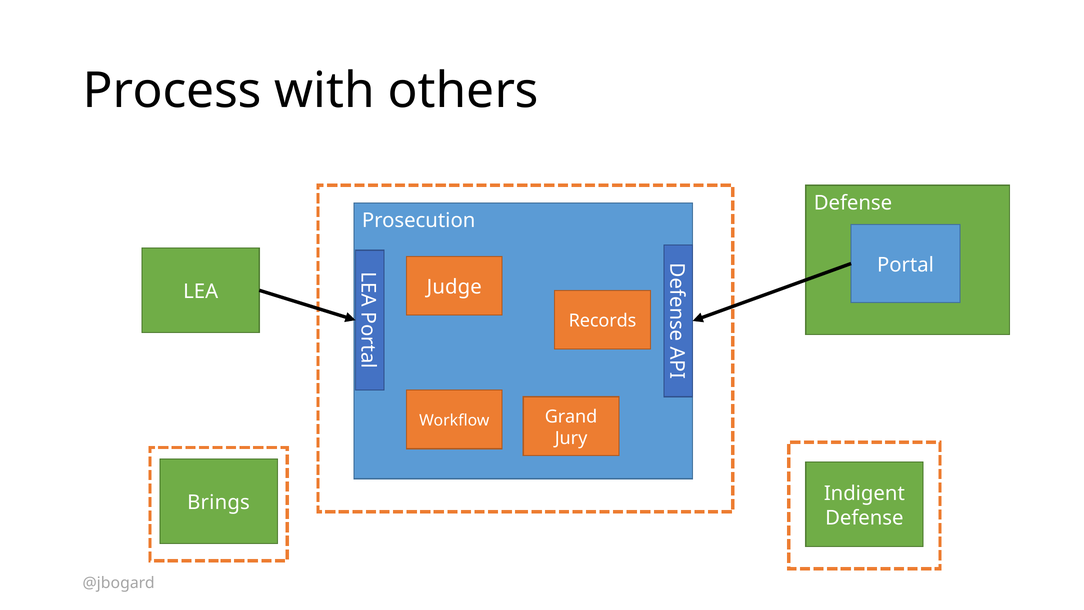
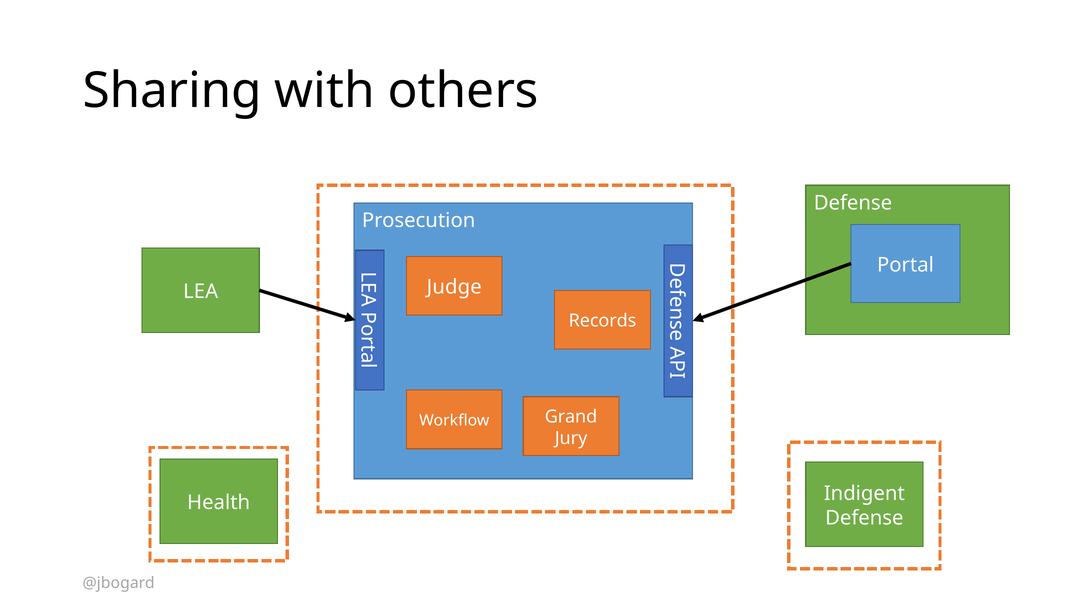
Process: Process -> Sharing (172, 91)
Brings: Brings -> Health (219, 502)
